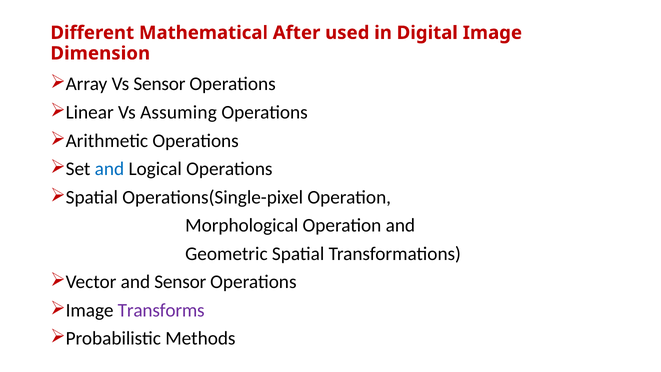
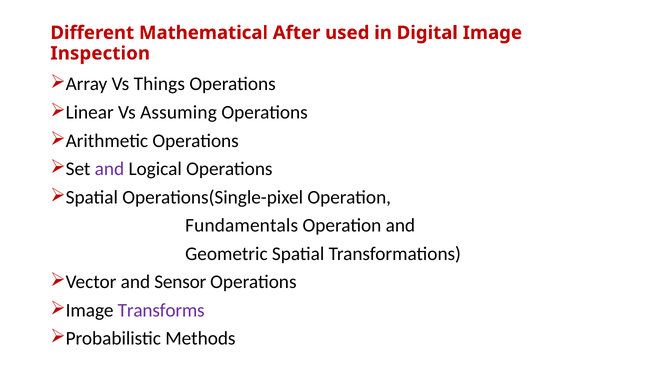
Dimension: Dimension -> Inspection (100, 53)
Vs Sensor: Sensor -> Things (159, 84)
and colour: blue -> purple (109, 169)
Morphological: Morphological -> Fundamentals (242, 225)
